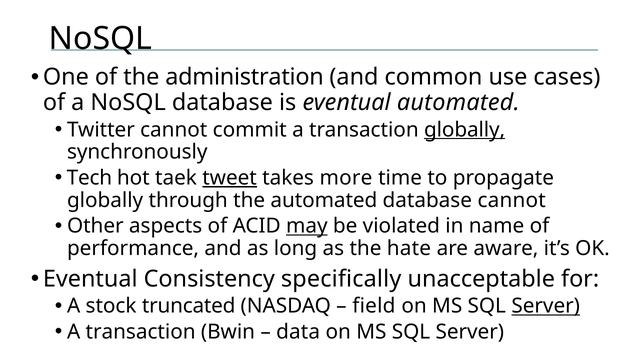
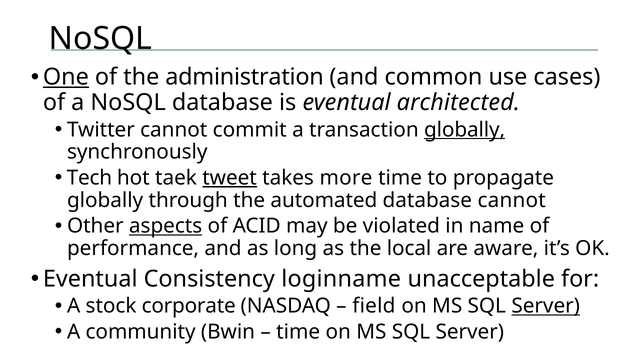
One underline: none -> present (66, 77)
eventual automated: automated -> architected (458, 103)
aspects underline: none -> present (166, 226)
may underline: present -> none (307, 226)
hate: hate -> local (409, 248)
specifically: specifically -> loginname (341, 279)
truncated: truncated -> corporate (189, 306)
transaction: transaction -> community (141, 332)
data: data -> time (298, 332)
